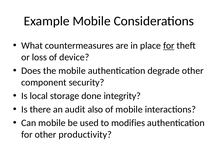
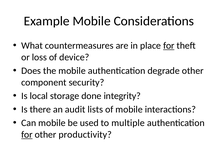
also: also -> lists (95, 110)
modifies: modifies -> multiple (128, 123)
for underline: none -> present (27, 135)
